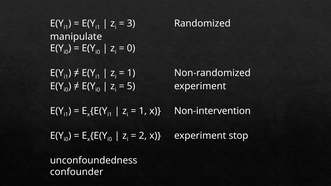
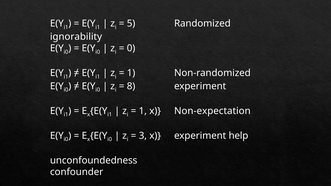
3: 3 -> 5 (131, 23)
manipulate: manipulate -> ignorability (76, 37)
5: 5 -> 8 (131, 86)
Non-intervention: Non-intervention -> Non-expectation (212, 111)
2: 2 -> 3 (143, 136)
stop: stop -> help (238, 136)
